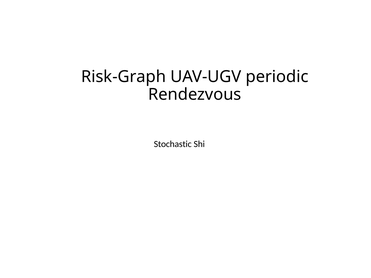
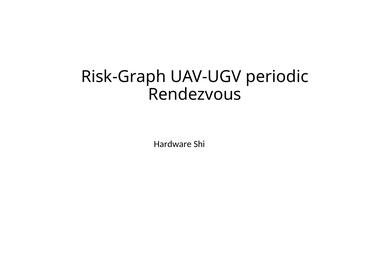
Stochastic: Stochastic -> Hardware (173, 144)
